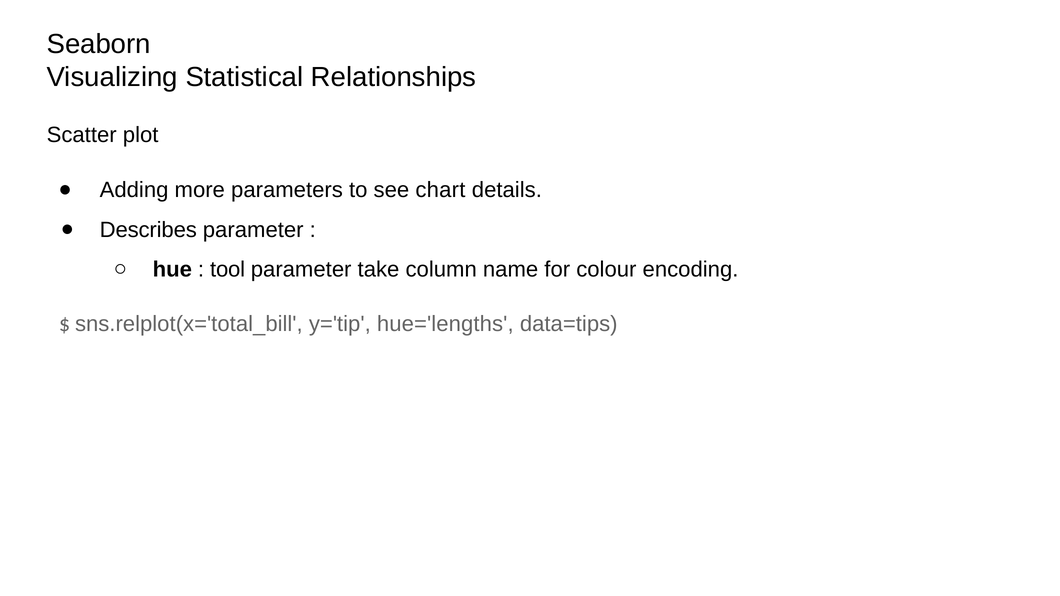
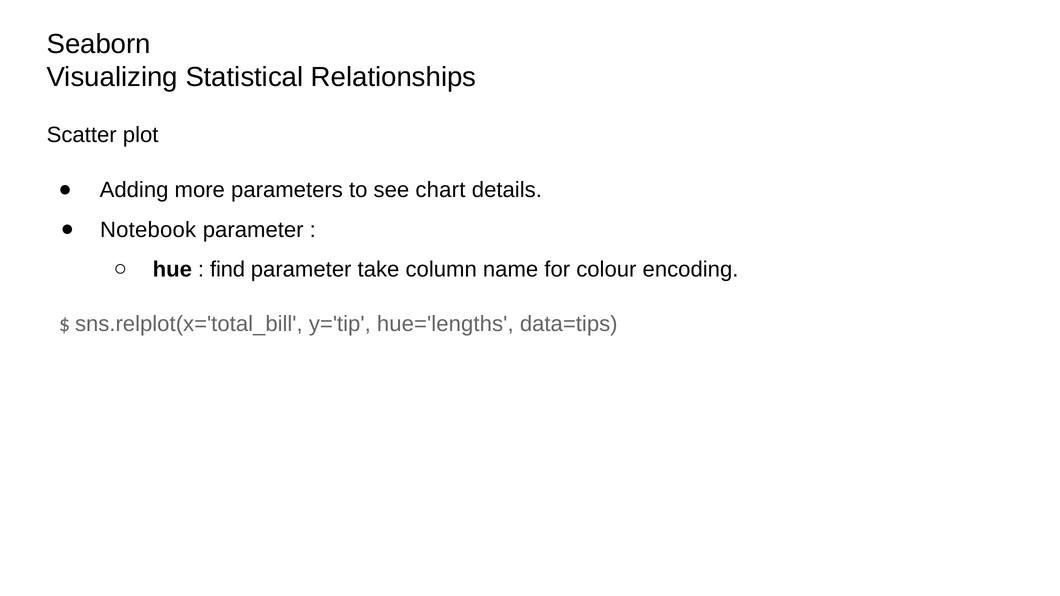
Describes: Describes -> Notebook (148, 230)
tool: tool -> find (228, 270)
